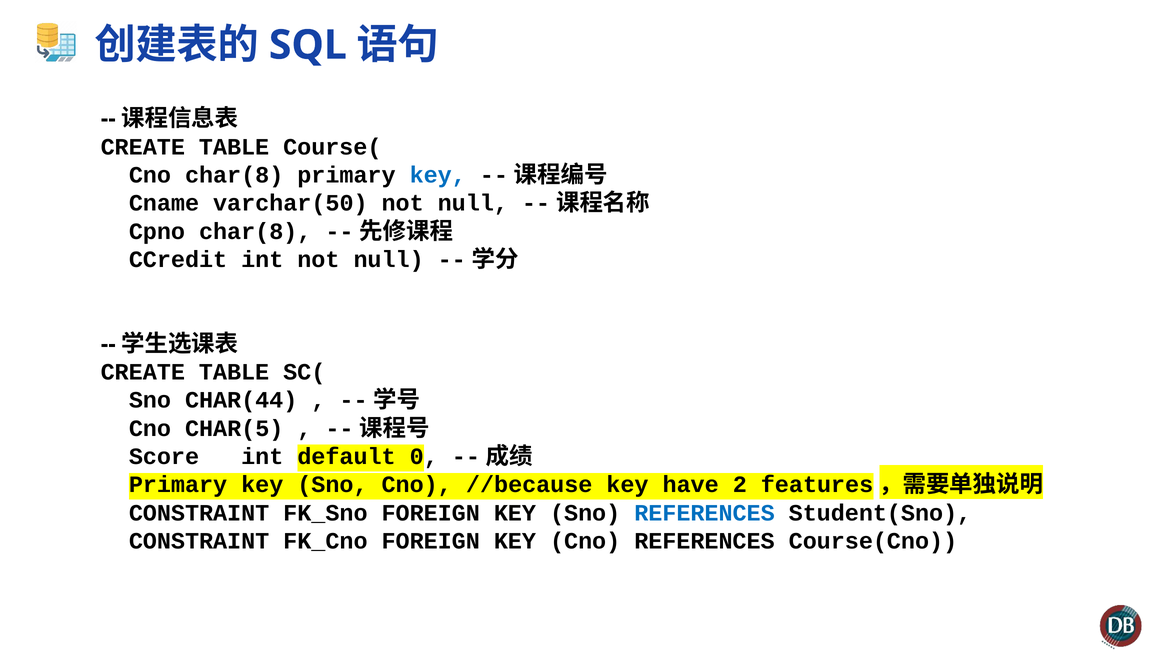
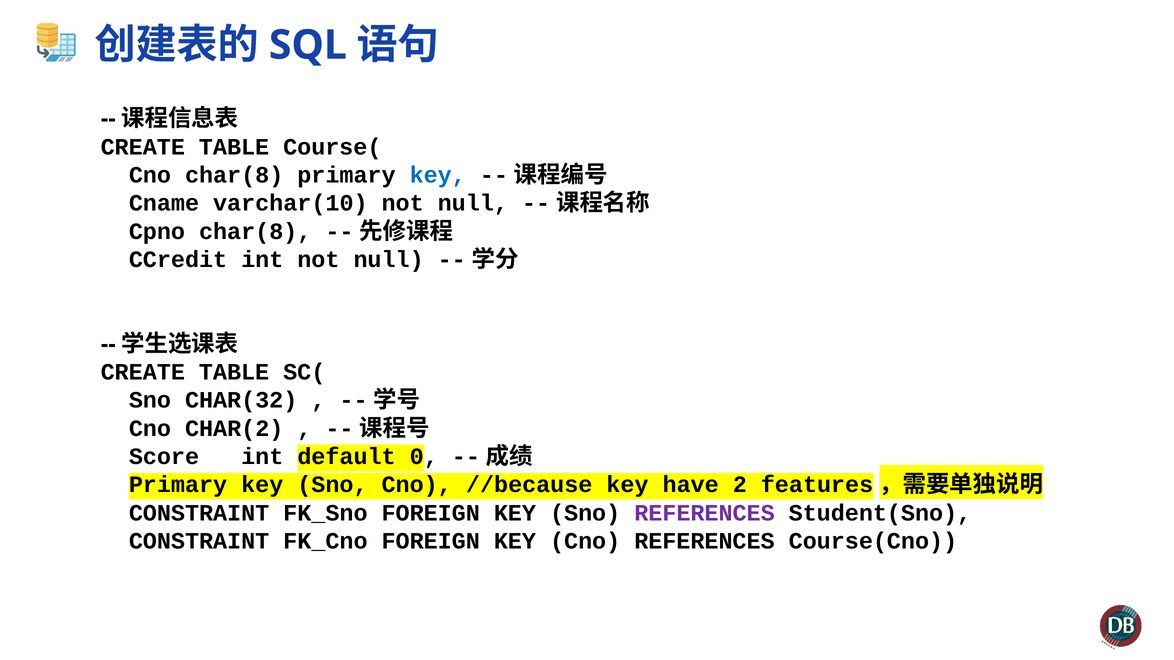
varchar(50: varchar(50 -> varchar(10 (290, 203)
CHAR(44: CHAR(44 -> CHAR(32 (241, 400)
CHAR(5: CHAR(5 -> CHAR(2 (234, 429)
REFERENCES colour: blue -> purple (705, 513)
